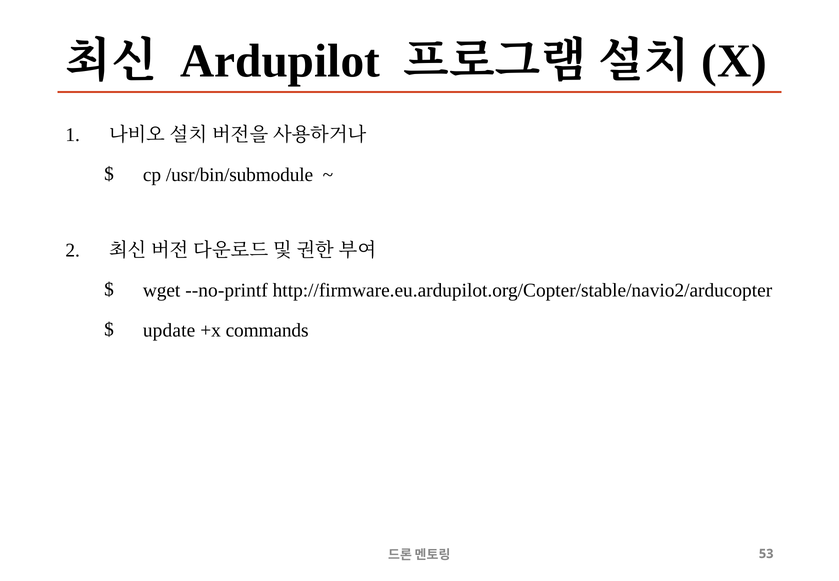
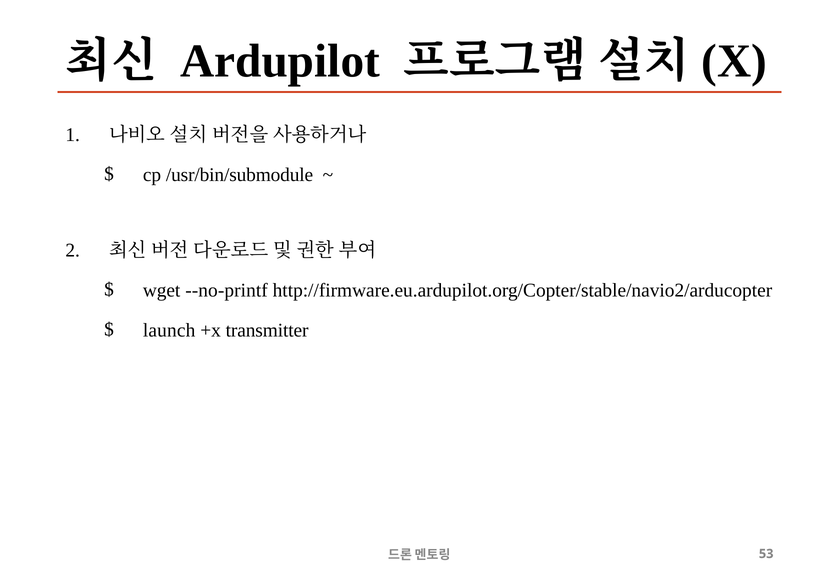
update: update -> launch (169, 330)
commands: commands -> transmitter (267, 330)
